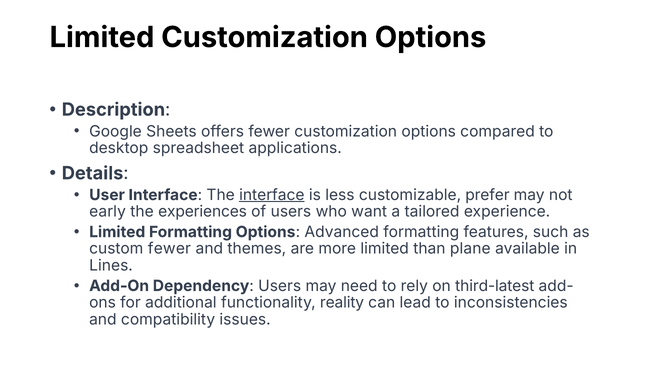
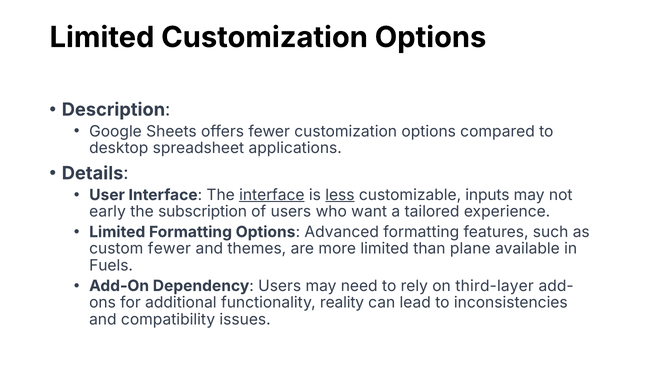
less underline: none -> present (340, 195)
prefer: prefer -> inputs (487, 195)
experiences: experiences -> subscription (203, 212)
Lines: Lines -> Fuels (111, 265)
third-latest: third-latest -> third-layer (495, 286)
